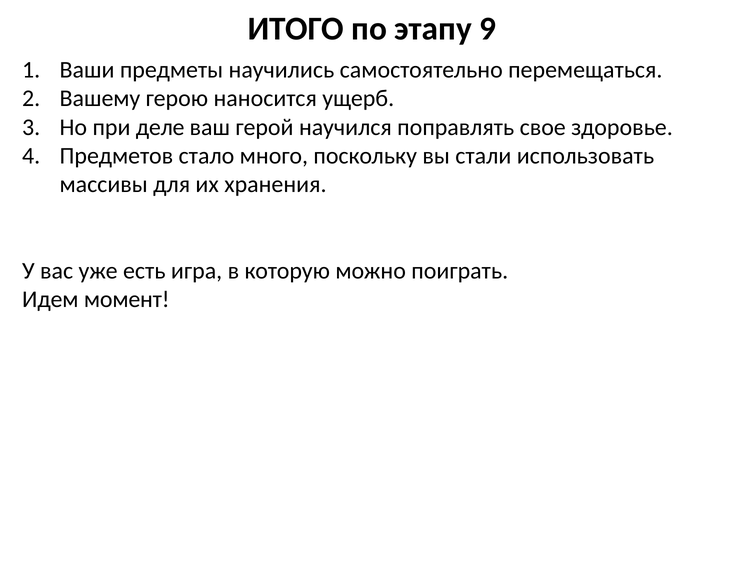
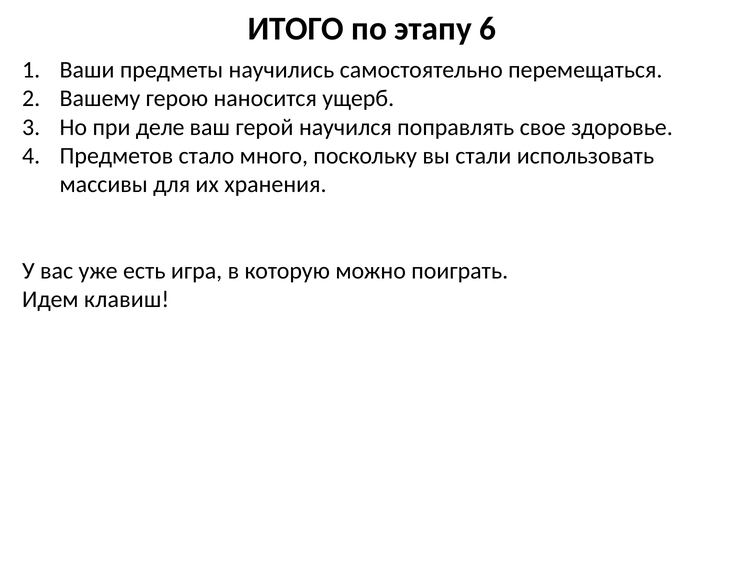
9: 9 -> 6 (488, 29)
момент: момент -> клавиш (127, 300)
